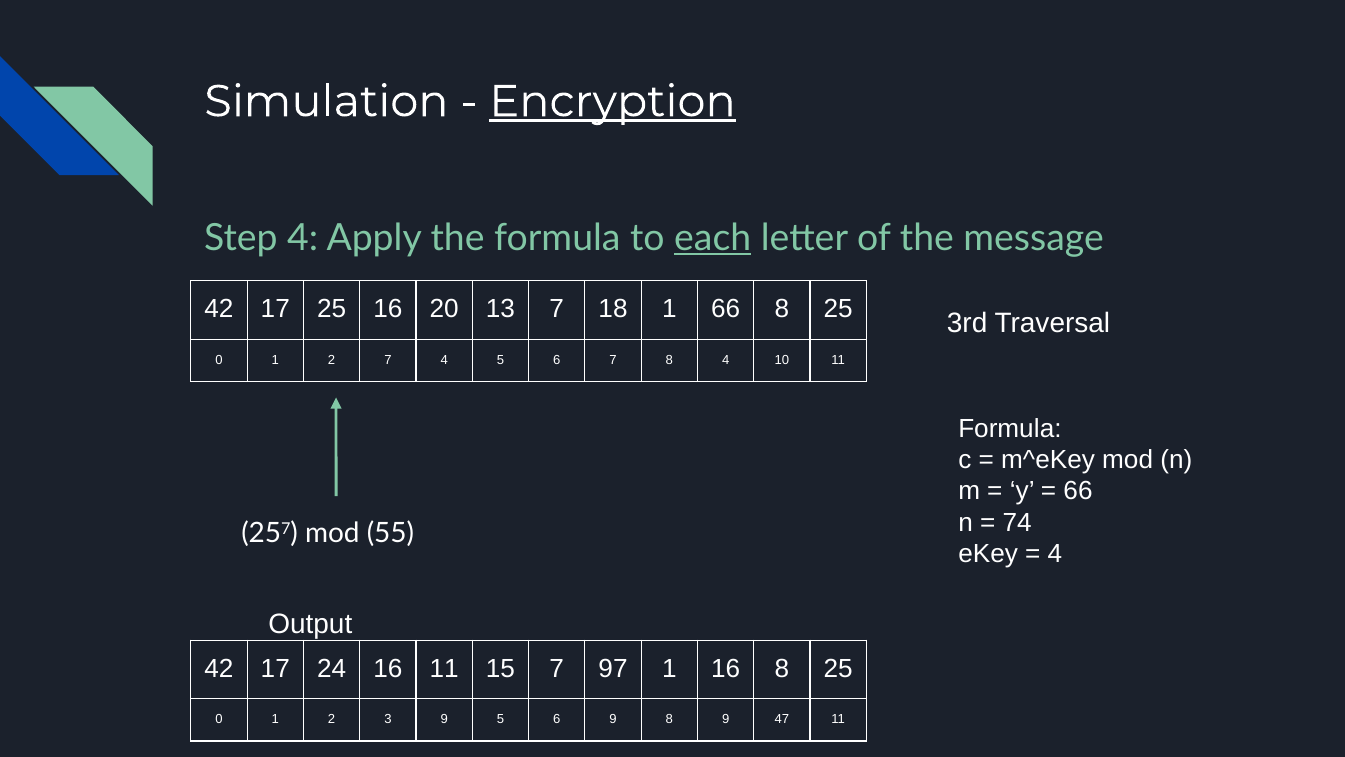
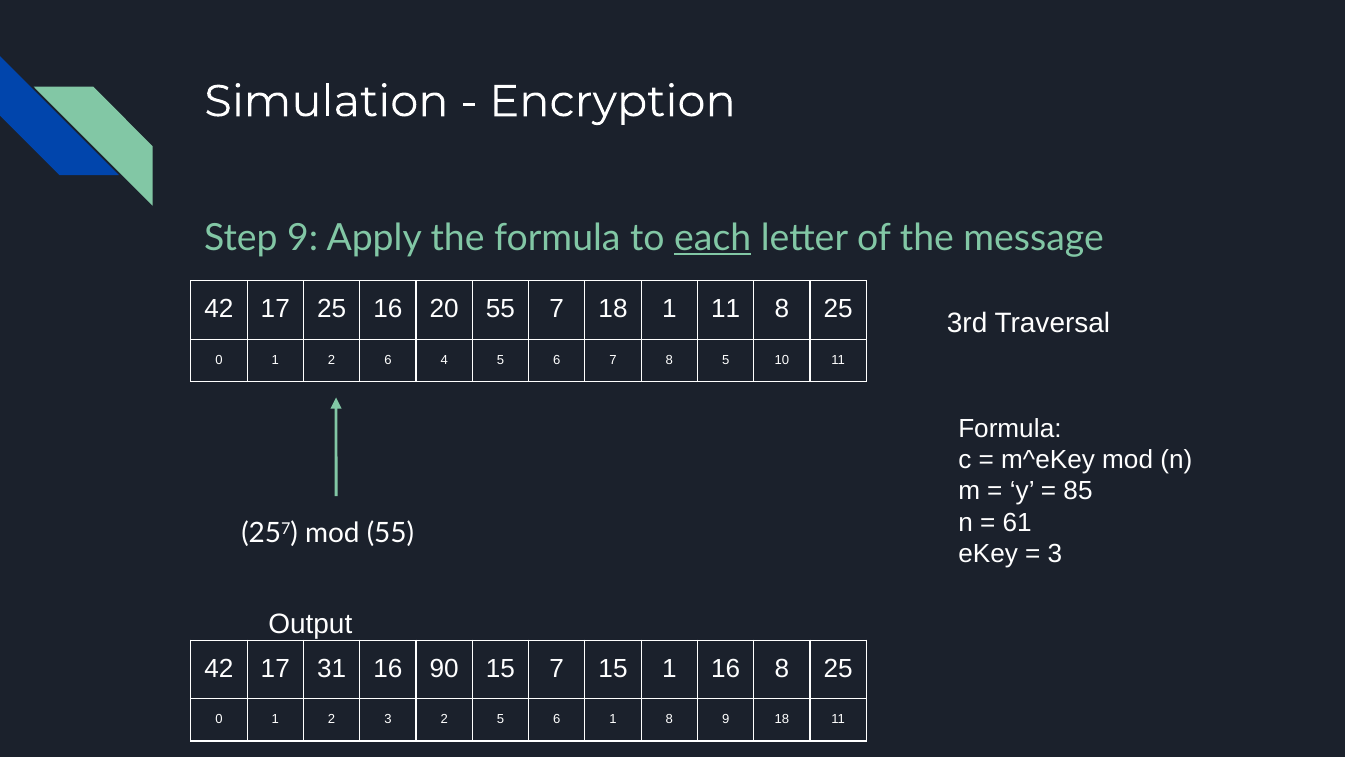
Encryption underline: present -> none (613, 101)
Step 4: 4 -> 9 (303, 238)
20 13: 13 -> 55 (500, 309)
1 66: 66 -> 11 (726, 309)
2 7: 7 -> 6 (388, 360)
8 4: 4 -> 5 (726, 360)
66: 66 -> 85 (1078, 491)
74: 74 -> 61 (1017, 522)
4: 4 -> 3 (1055, 554)
24: 24 -> 31 (332, 668)
16 11: 11 -> 90 (444, 668)
7 97: 97 -> 15 (613, 668)
3 9: 9 -> 2 (444, 719)
6 9: 9 -> 1 (613, 719)
9 47: 47 -> 18 (782, 719)
